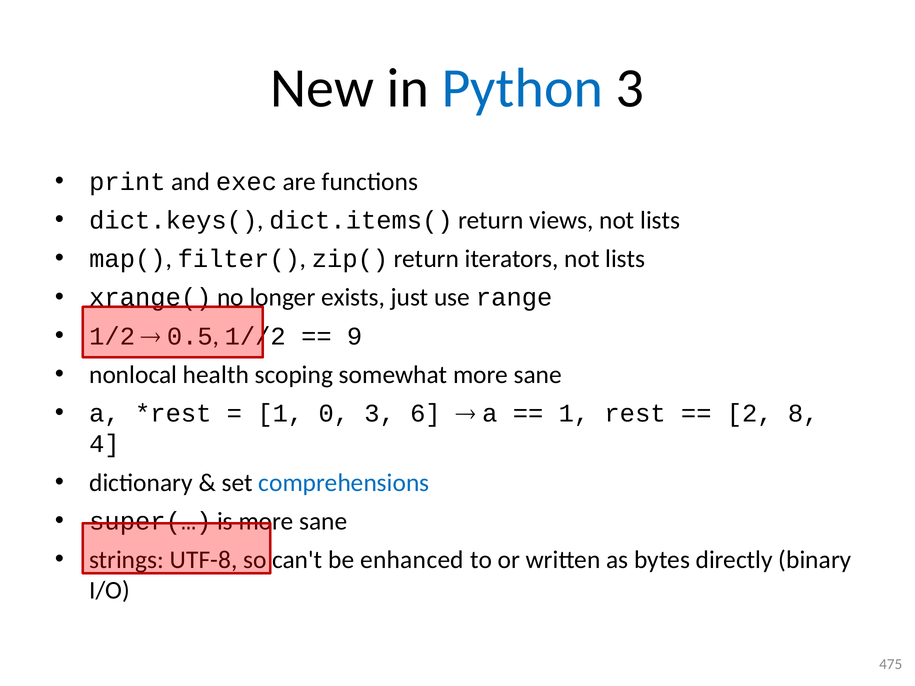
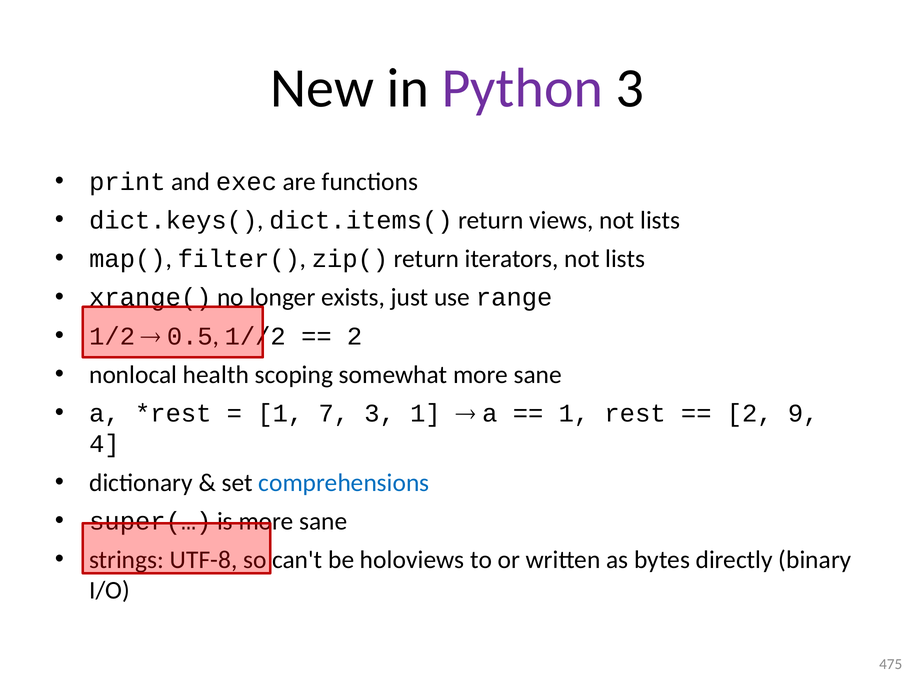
Python colour: blue -> purple (522, 89)
9: 9 -> 2 (355, 336)
0: 0 -> 7 (334, 414)
3 6: 6 -> 1 (425, 414)
8: 8 -> 9 (803, 414)
enhanced: enhanced -> holoviews (412, 560)
